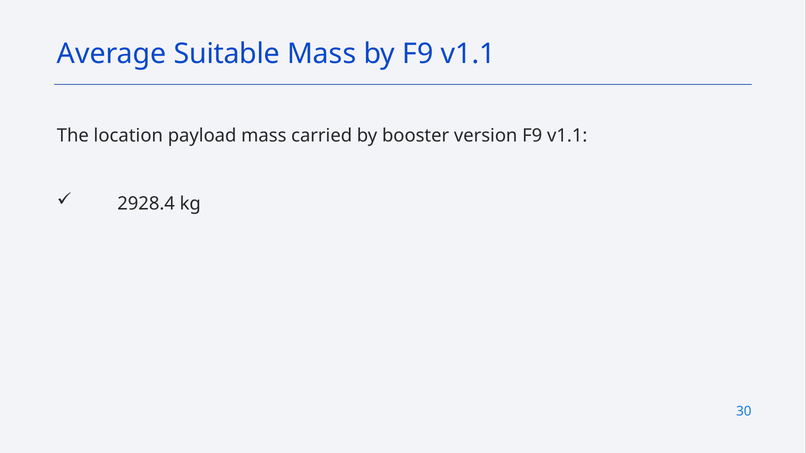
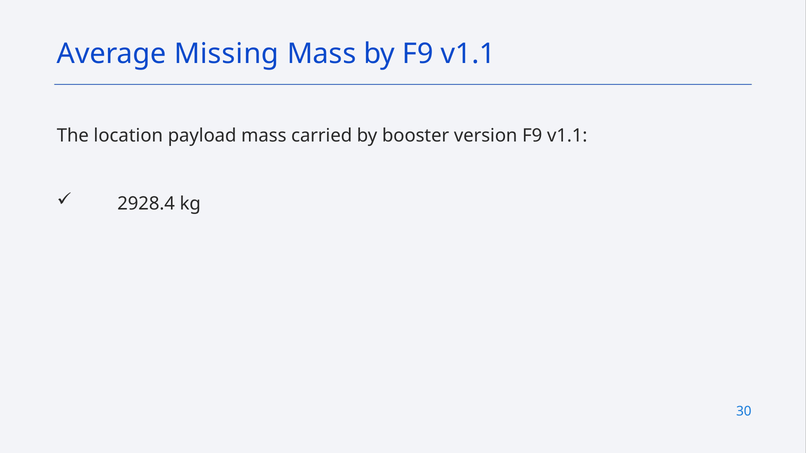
Suitable: Suitable -> Missing (227, 54)
